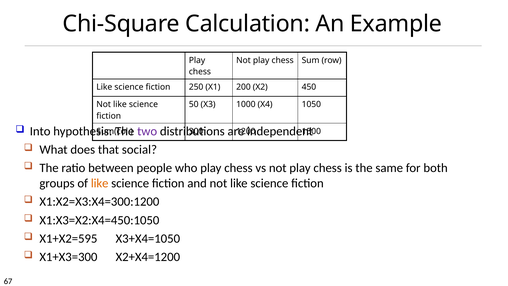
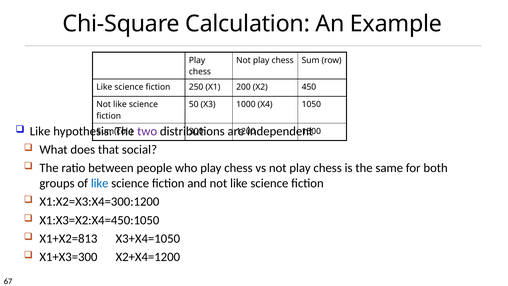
Into: Into -> Like (40, 131)
like colour: orange -> blue (100, 183)
X1+X2=595: X1+X2=595 -> X1+X2=813 (68, 238)
